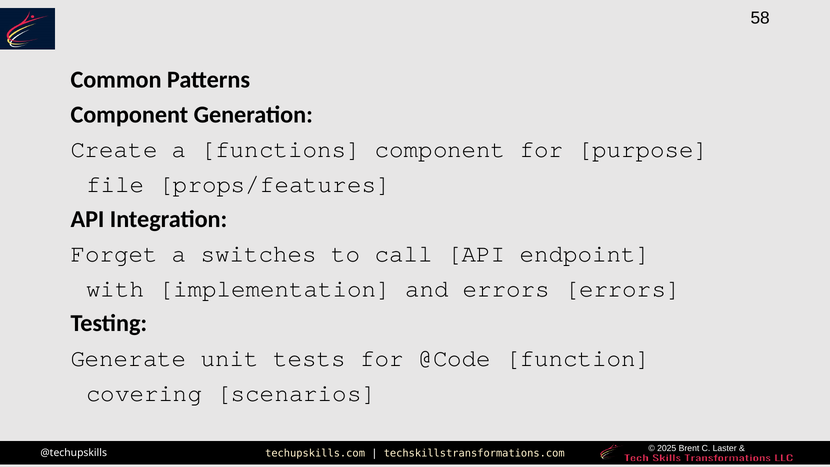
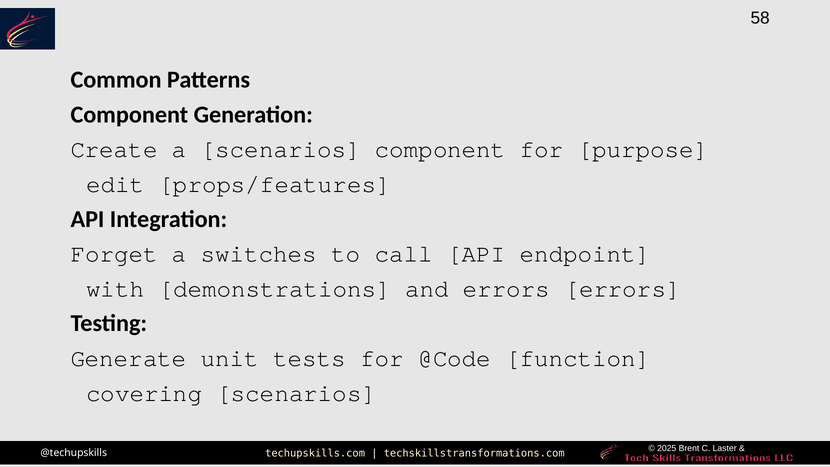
a functions: functions -> scenarios (281, 149)
file: file -> edit (115, 184)
implementation: implementation -> demonstrations (275, 289)
